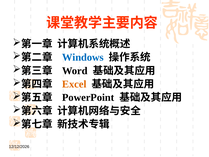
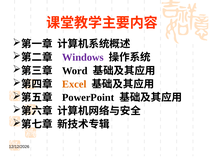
Windows colour: blue -> purple (83, 57)
